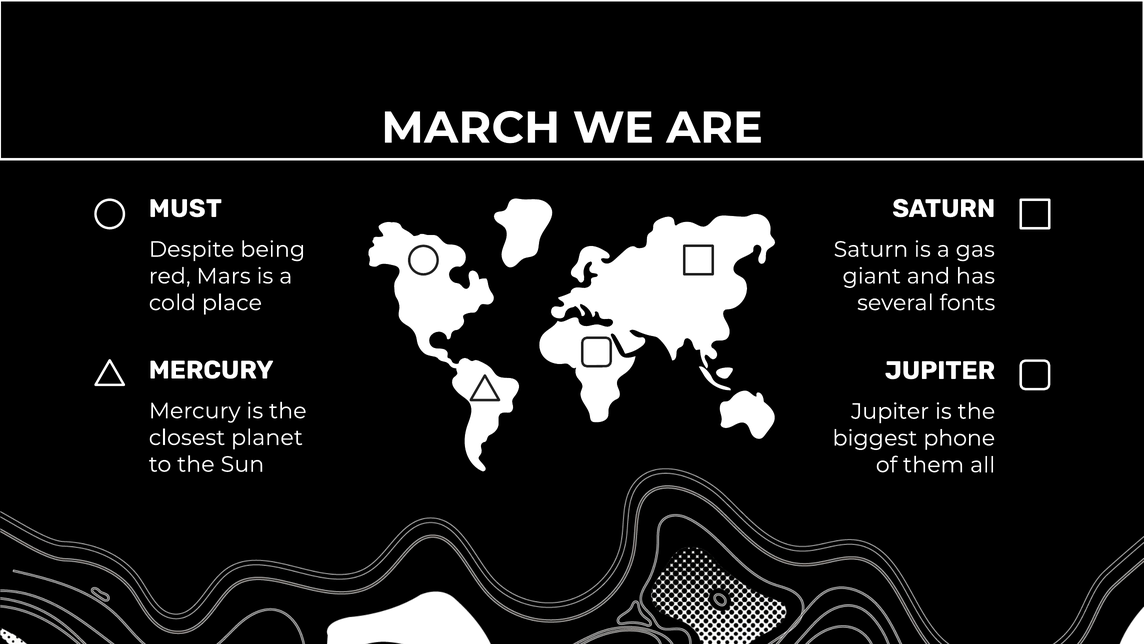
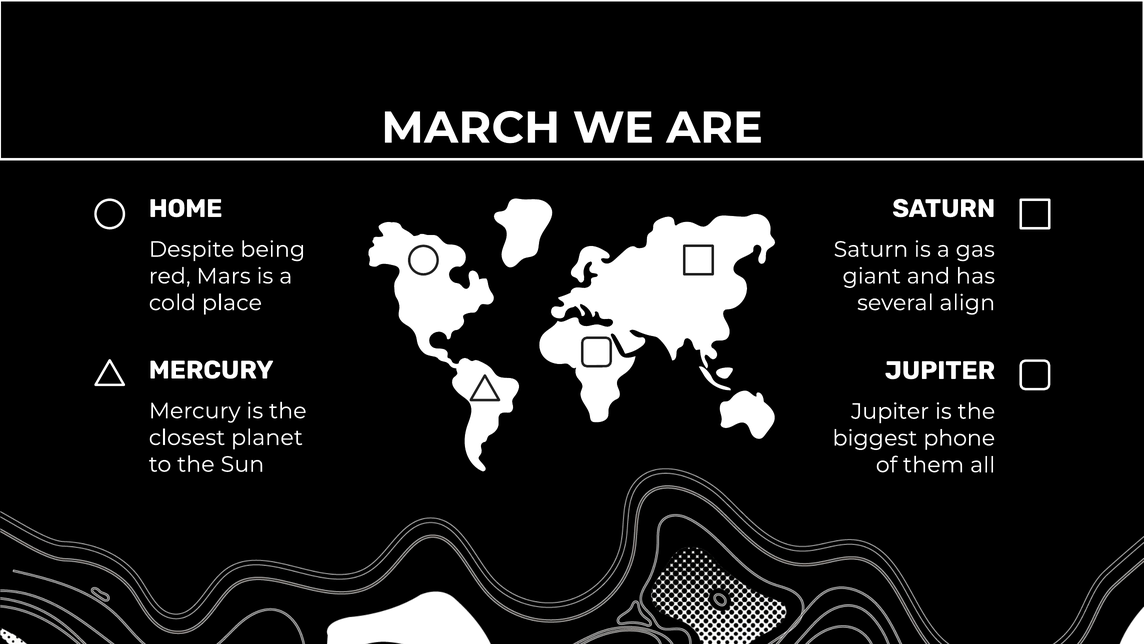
MUST: MUST -> HOME (186, 208)
fonts: fonts -> align (967, 303)
